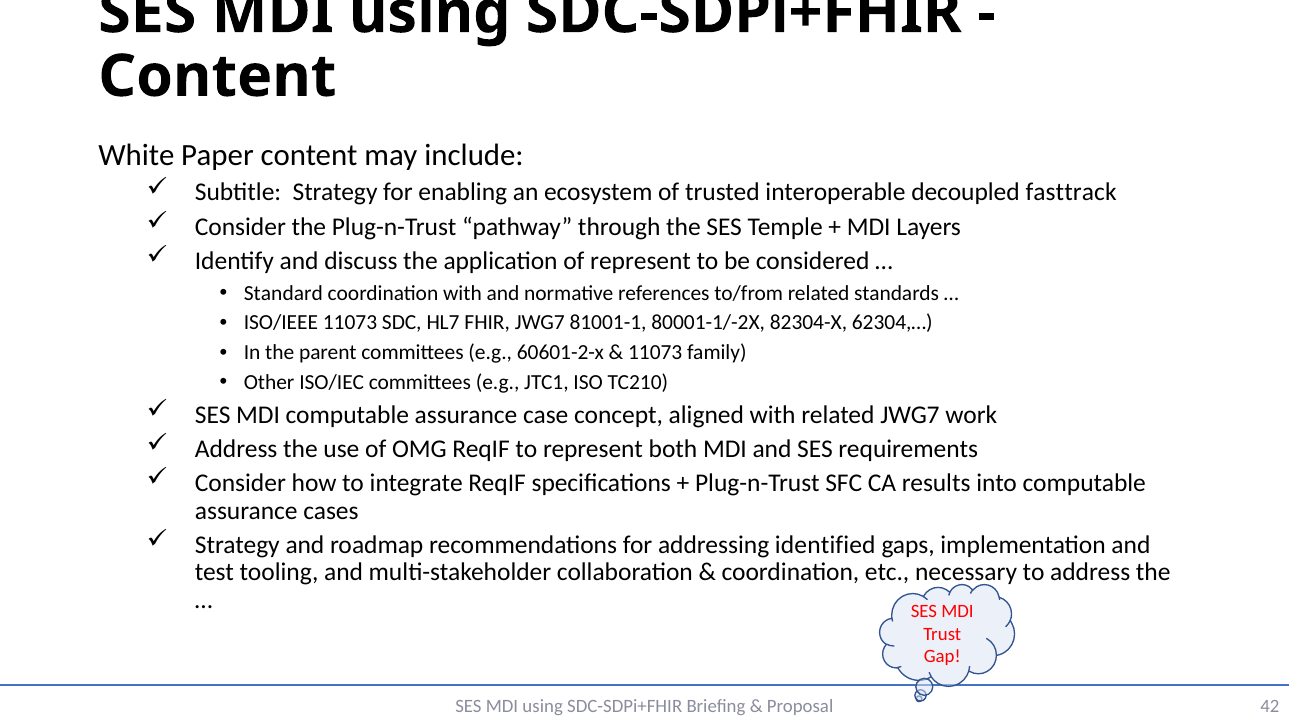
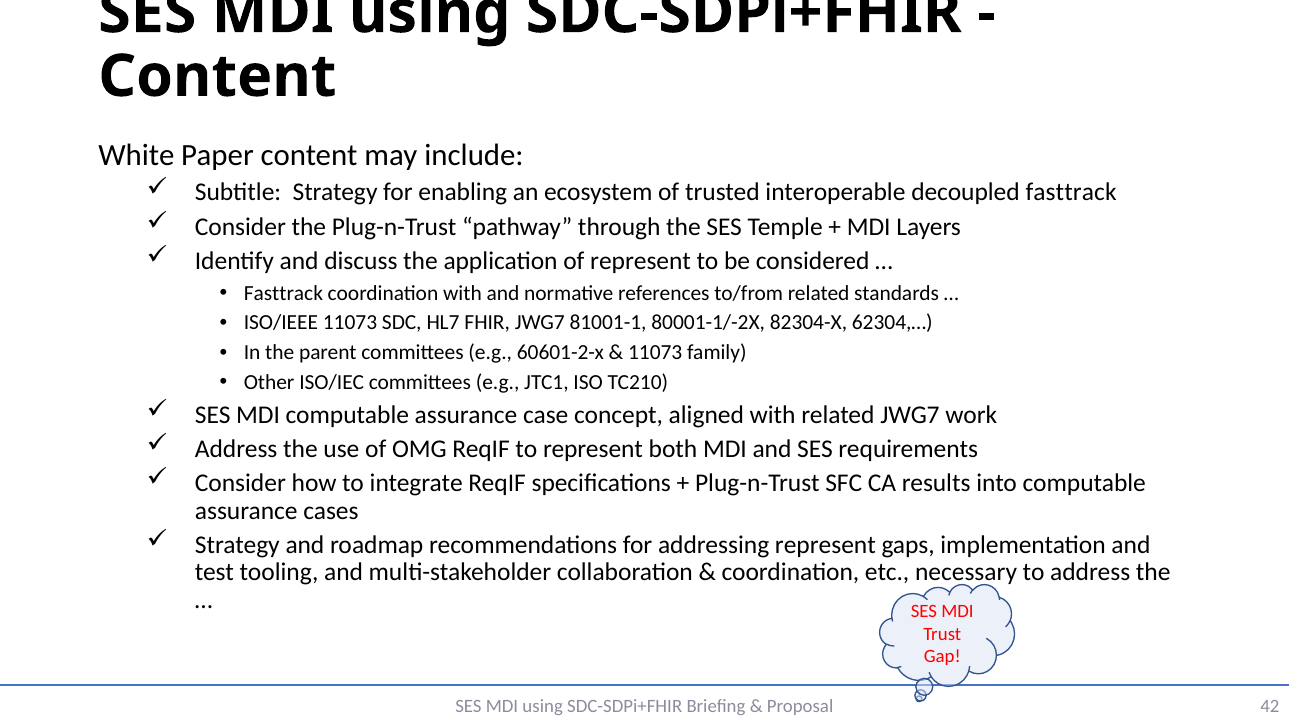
Standard: Standard -> Fasttrack (283, 293)
addressing identified: identified -> represent (825, 545)
